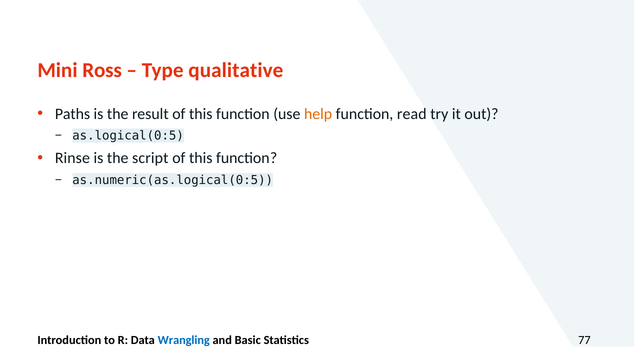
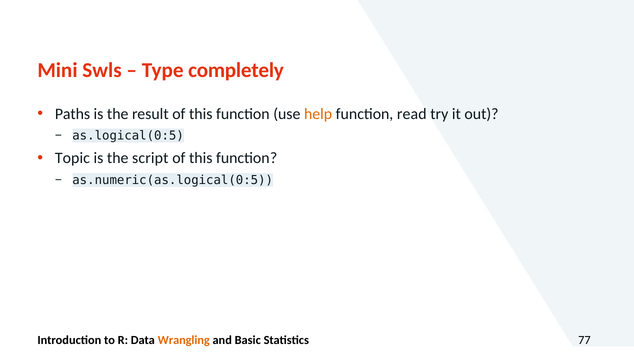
Ross: Ross -> Swls (102, 70)
qualitative: qualitative -> completely (236, 70)
Rinse: Rinse -> Topic (72, 158)
Wrangling colour: blue -> orange (184, 340)
